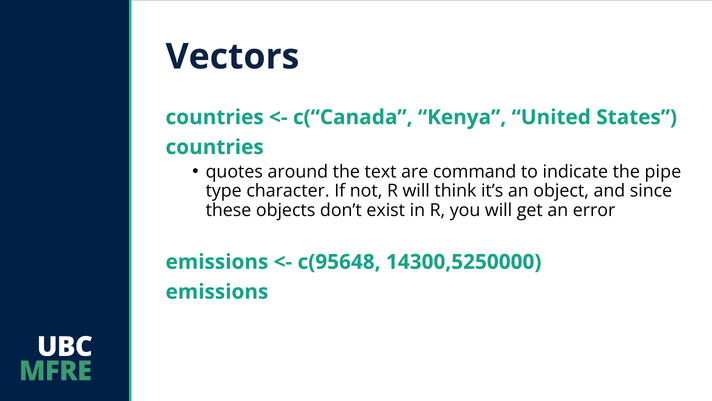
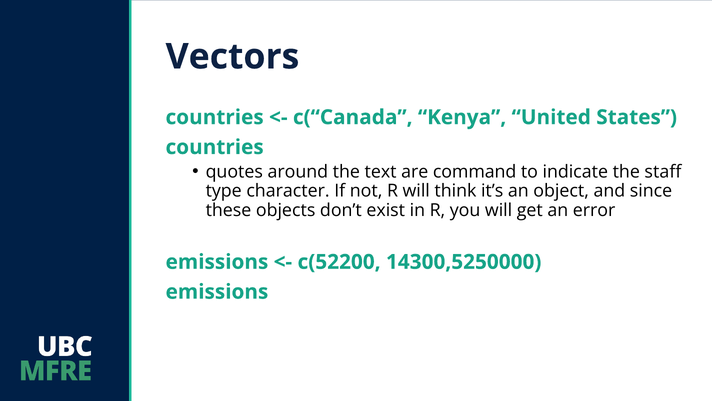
pipe: pipe -> staff (663, 172)
c(95648: c(95648 -> c(52200 (339, 262)
